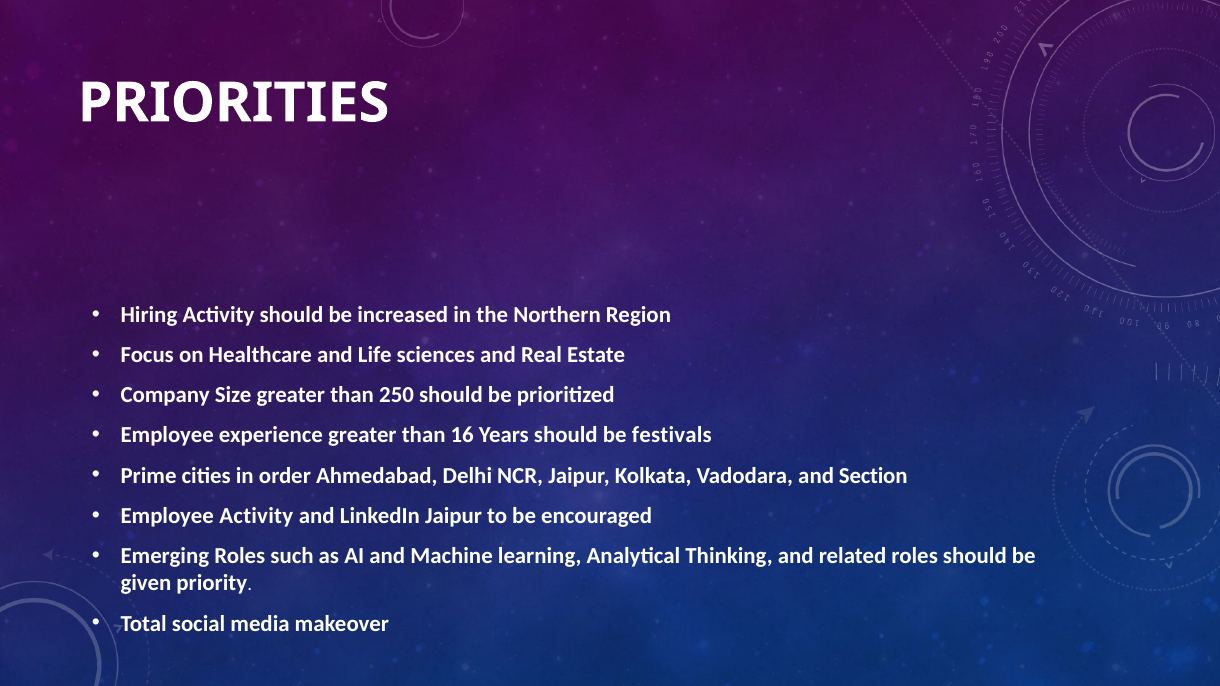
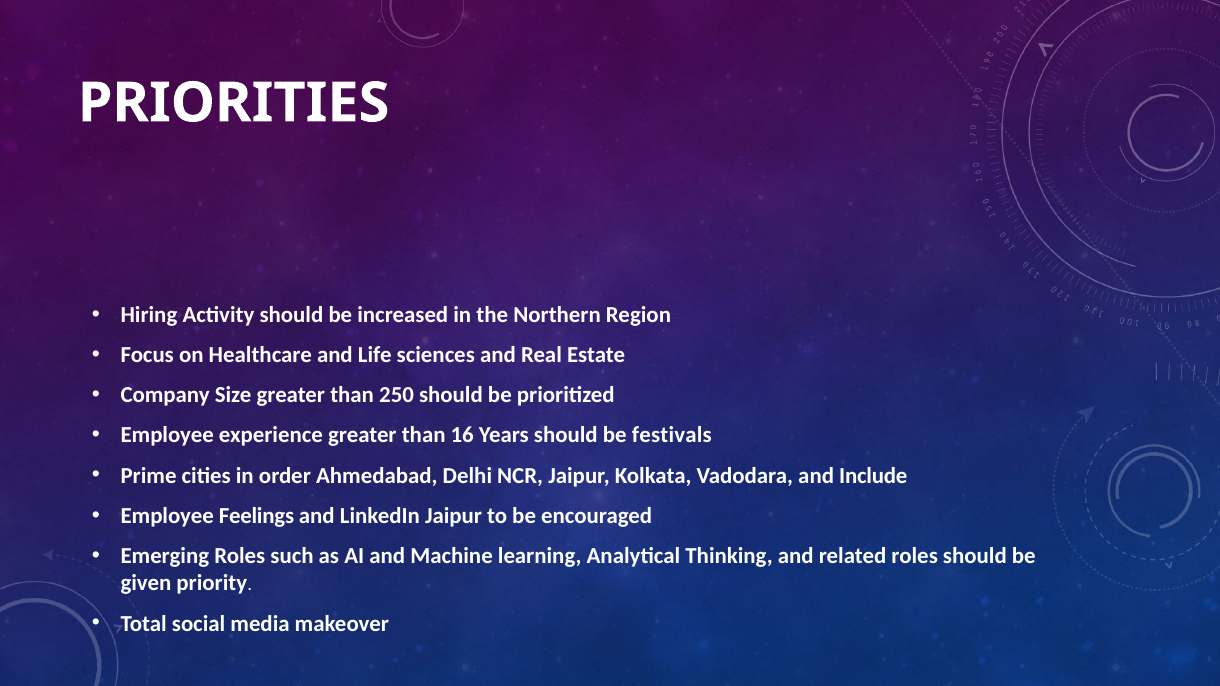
Section: Section -> Include (873, 476)
Employee Activity: Activity -> Feelings (256, 516)
